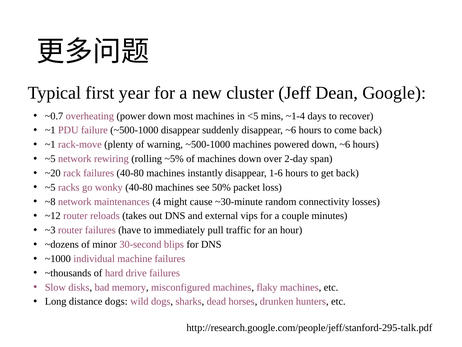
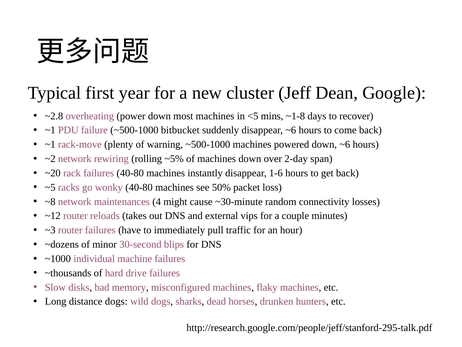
~0.7: ~0.7 -> ~2.8 (54, 116)
~1-4: ~1-4 -> ~1-8 (295, 116)
~500-1000 disappear: disappear -> bitbucket (180, 130)
~5: ~5 -> ~2 (50, 159)
